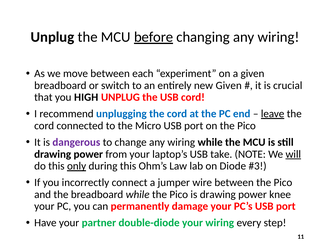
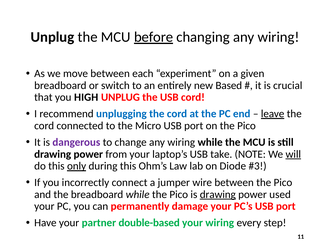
new Given: Given -> Based (229, 85)
drawing underline: none -> present (218, 194)
knee: knee -> used (280, 194)
double-diode: double-diode -> double-based (149, 222)
